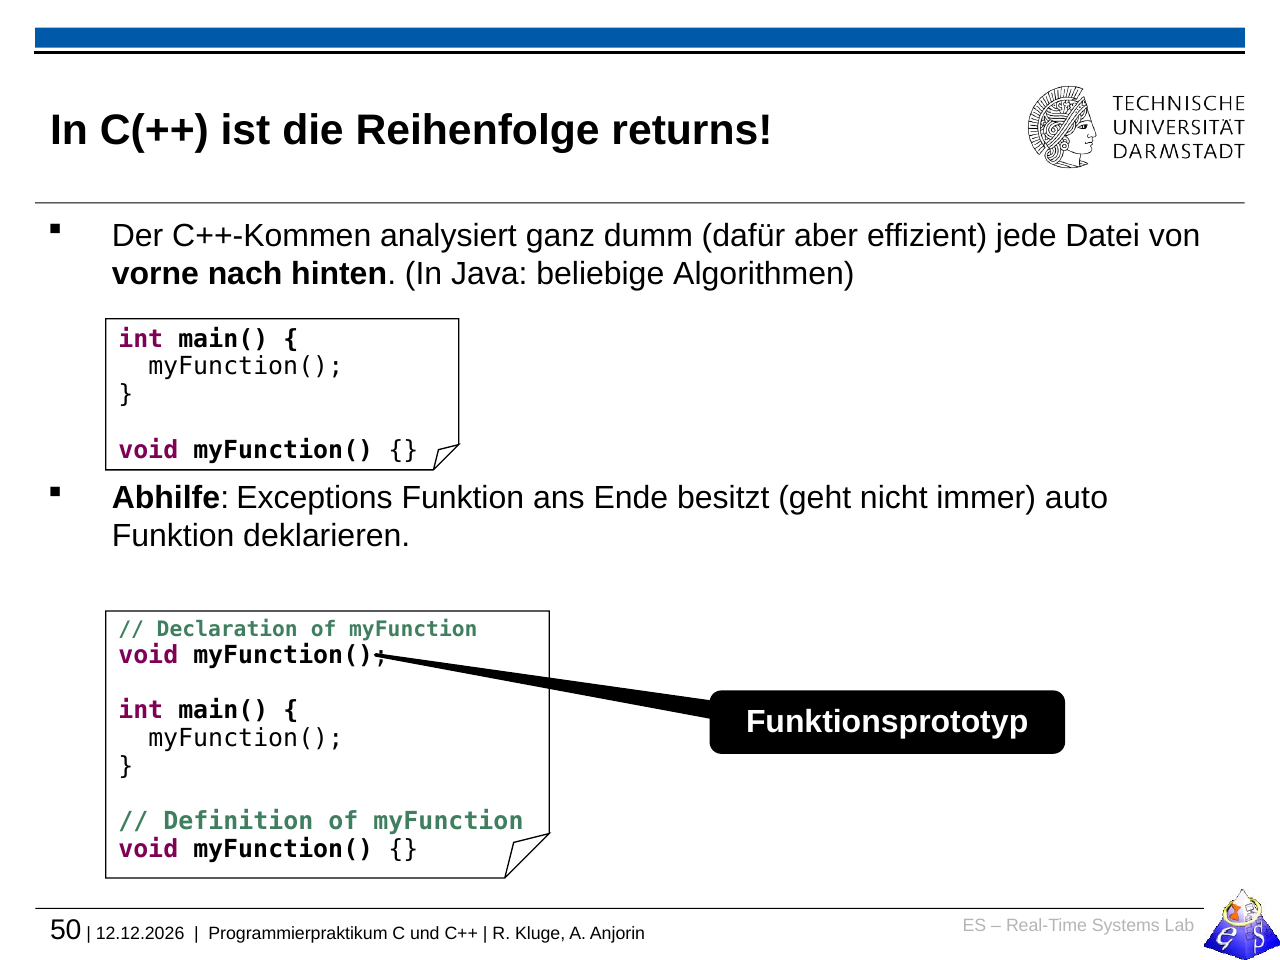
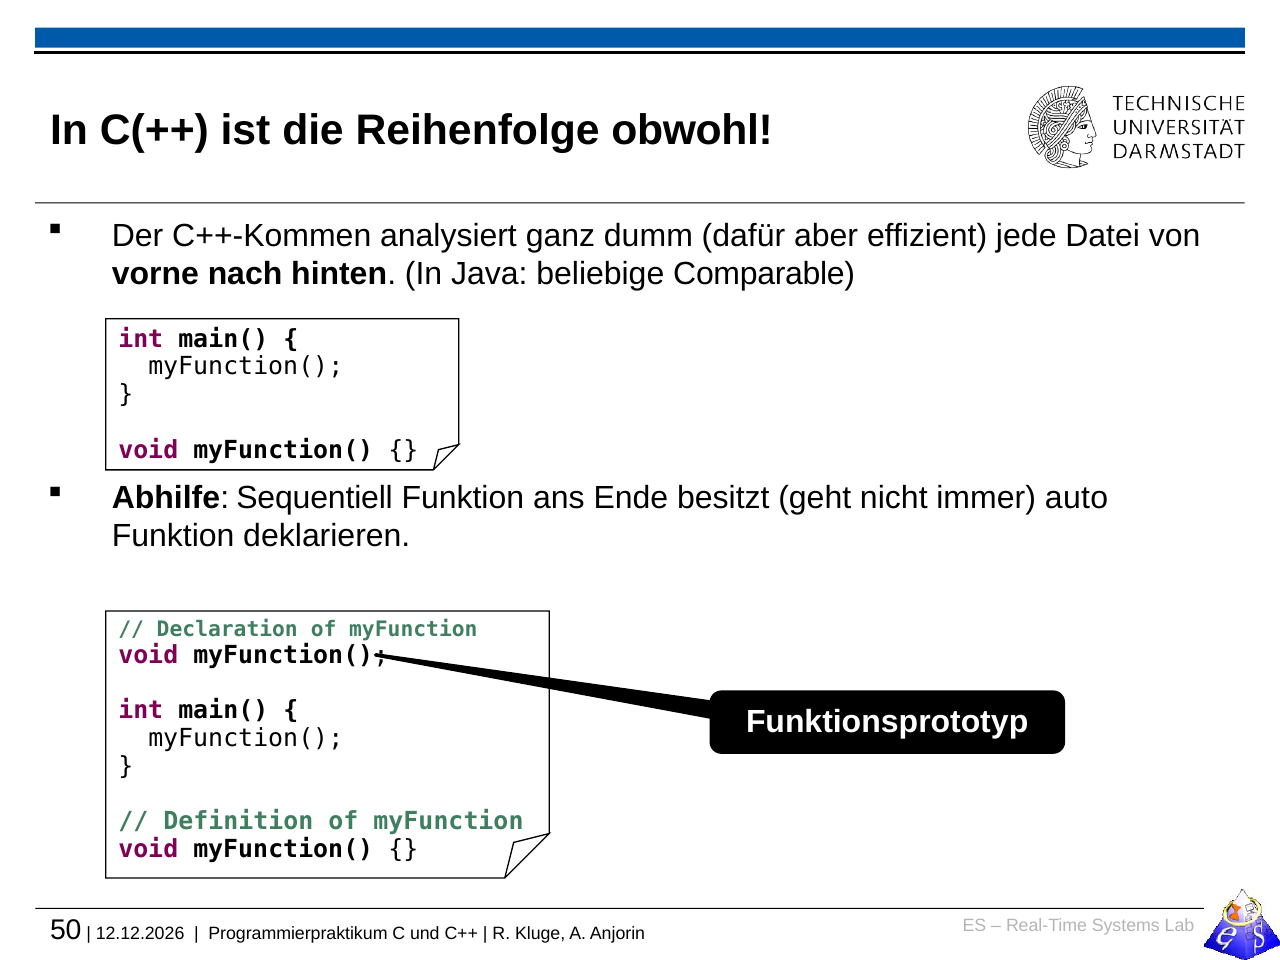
returns: returns -> obwohl (692, 130)
Algorithmen: Algorithmen -> Comparable (764, 274)
Exceptions: Exceptions -> Sequentiell (315, 498)
